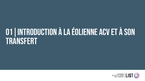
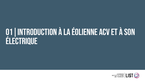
transfert: transfert -> électrique (22, 42)
